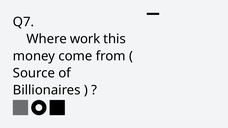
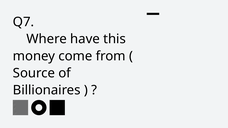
work: work -> have (85, 39)
